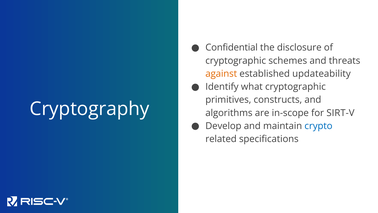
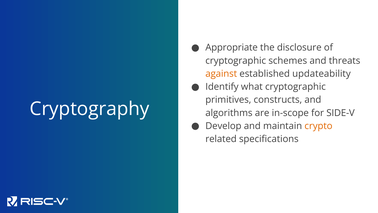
Confidential: Confidential -> Appropriate (232, 48)
SIRT-V: SIRT-V -> SIDE-V (341, 113)
crypto colour: blue -> orange (318, 126)
